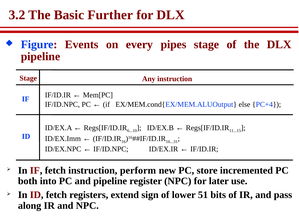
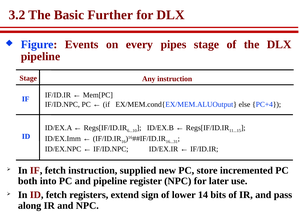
perform: perform -> supplied (138, 171)
51: 51 -> 14 (203, 195)
